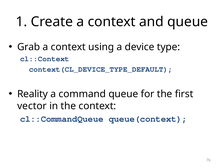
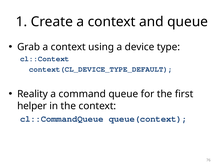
vector: vector -> helper (32, 106)
